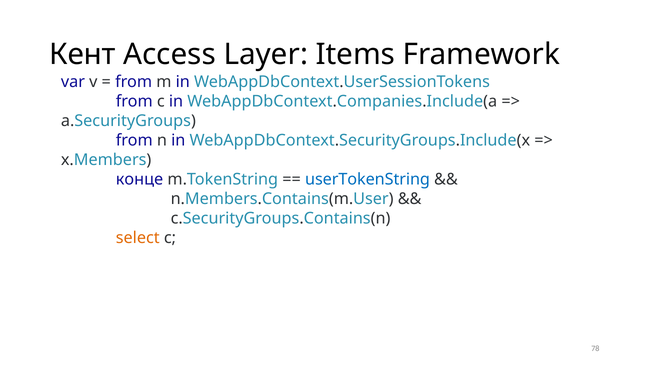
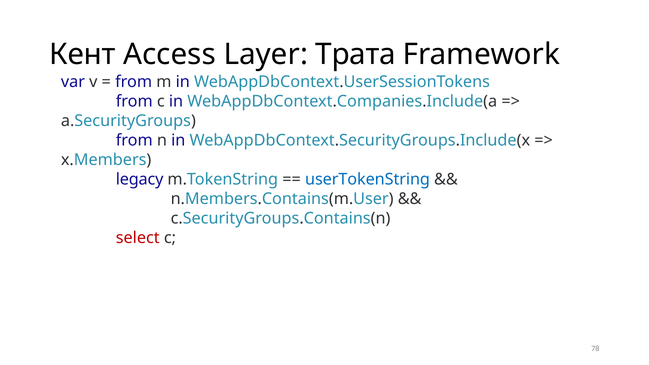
Items: Items -> Трата (355, 55)
конце: конце -> legacy (140, 179)
select colour: orange -> red (138, 238)
